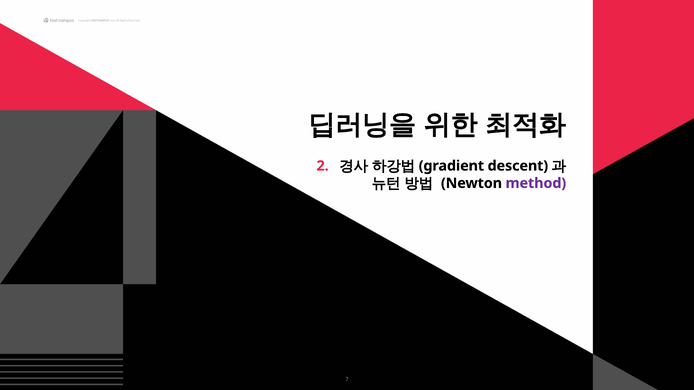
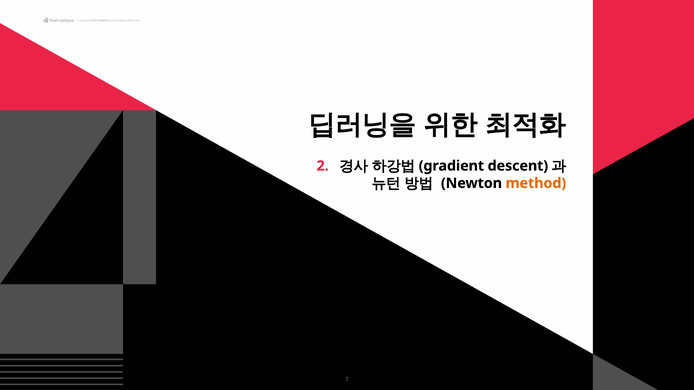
method colour: purple -> orange (536, 183)
